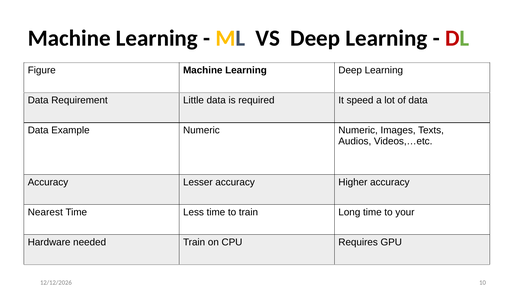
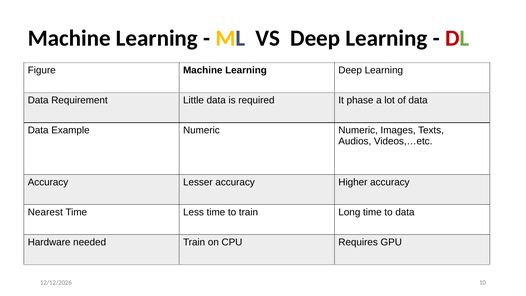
speed: speed -> phase (360, 100)
to your: your -> data (405, 212)
